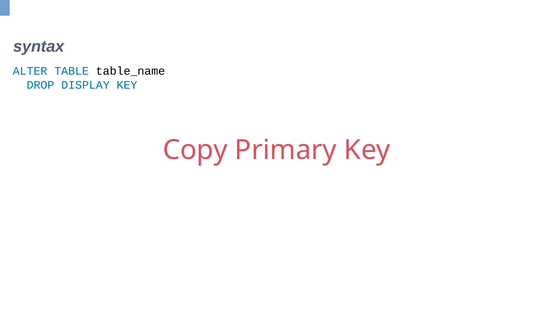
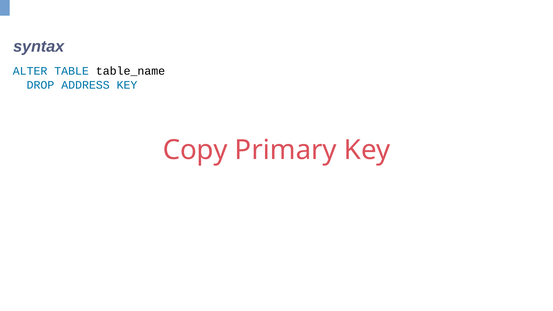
DISPLAY: DISPLAY -> ADDRESS (85, 85)
